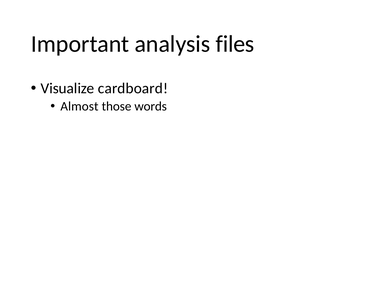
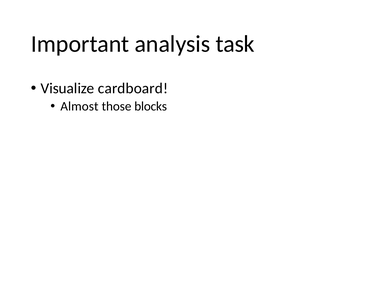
files: files -> task (235, 44)
words: words -> blocks (151, 106)
